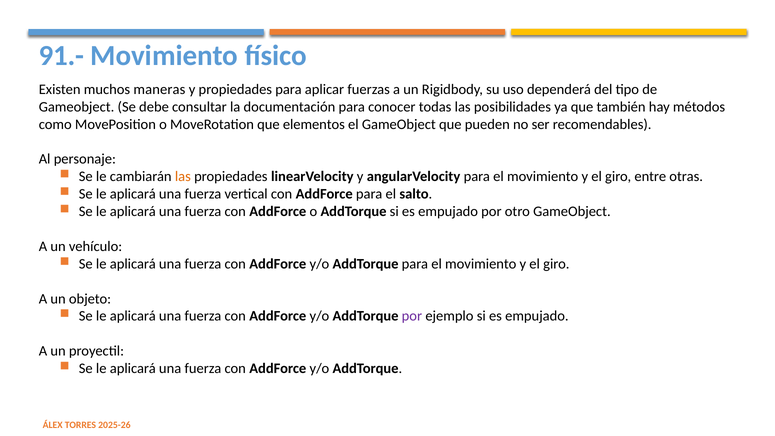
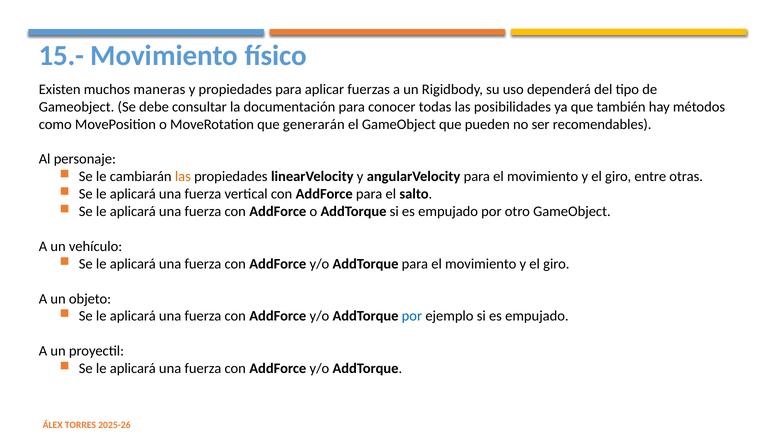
91.-: 91.- -> 15.- (61, 56)
elementos: elementos -> generarán (314, 124)
por colour: purple -> blue (412, 316)
